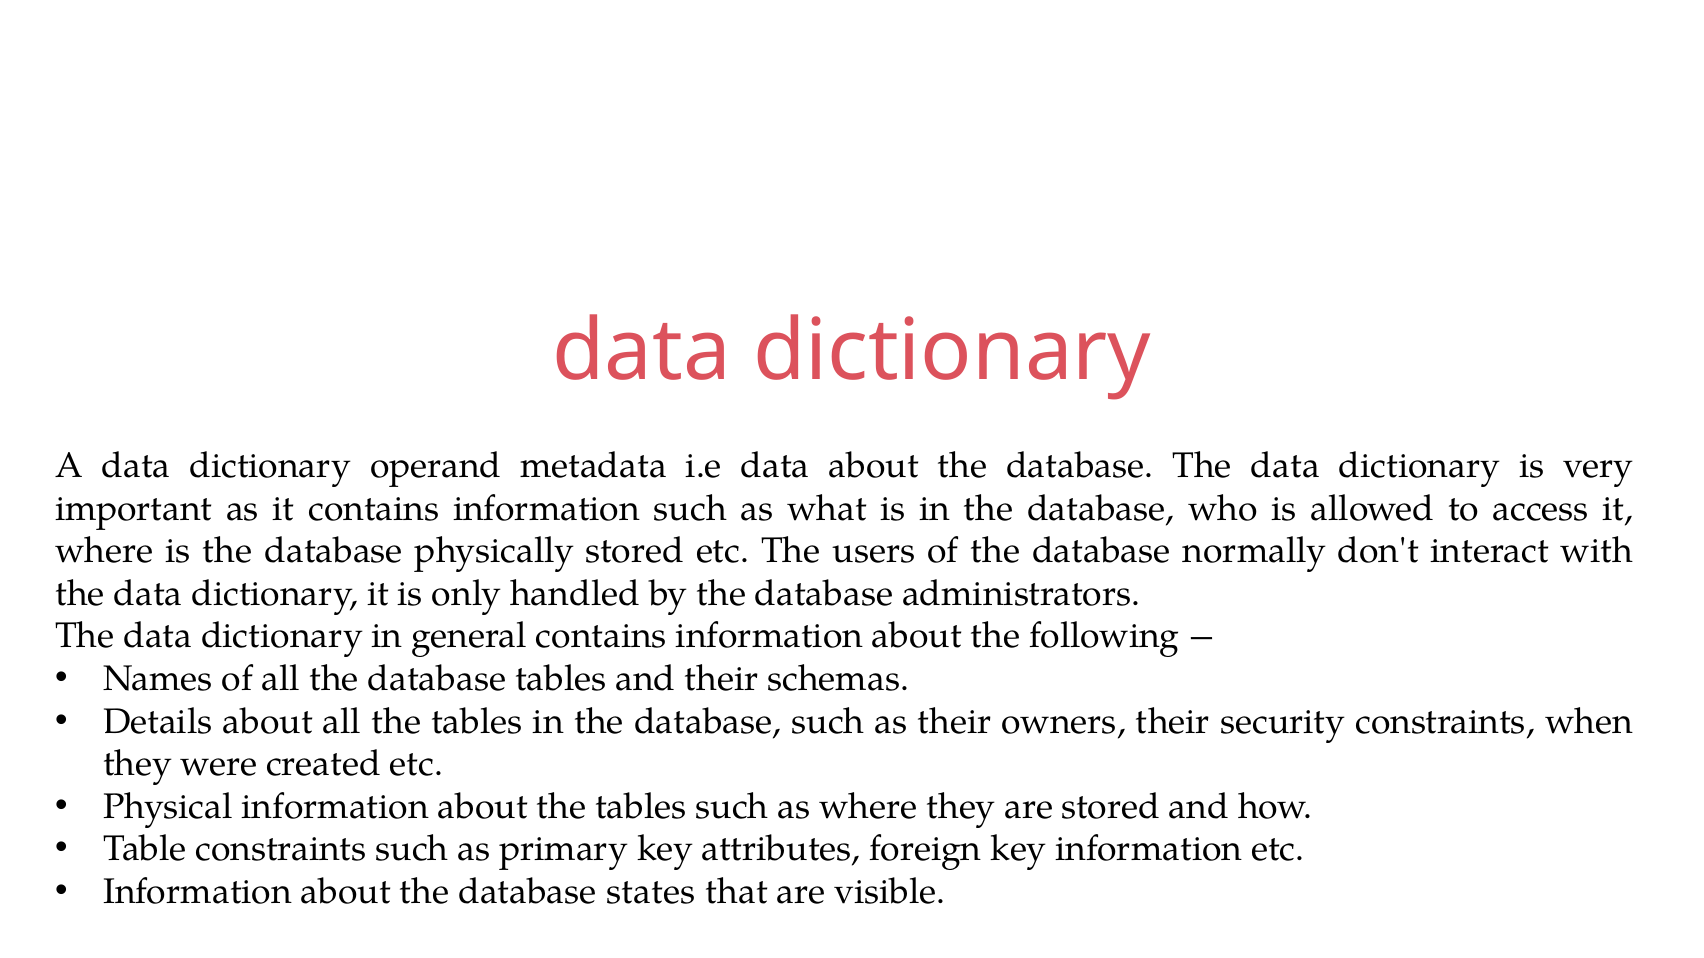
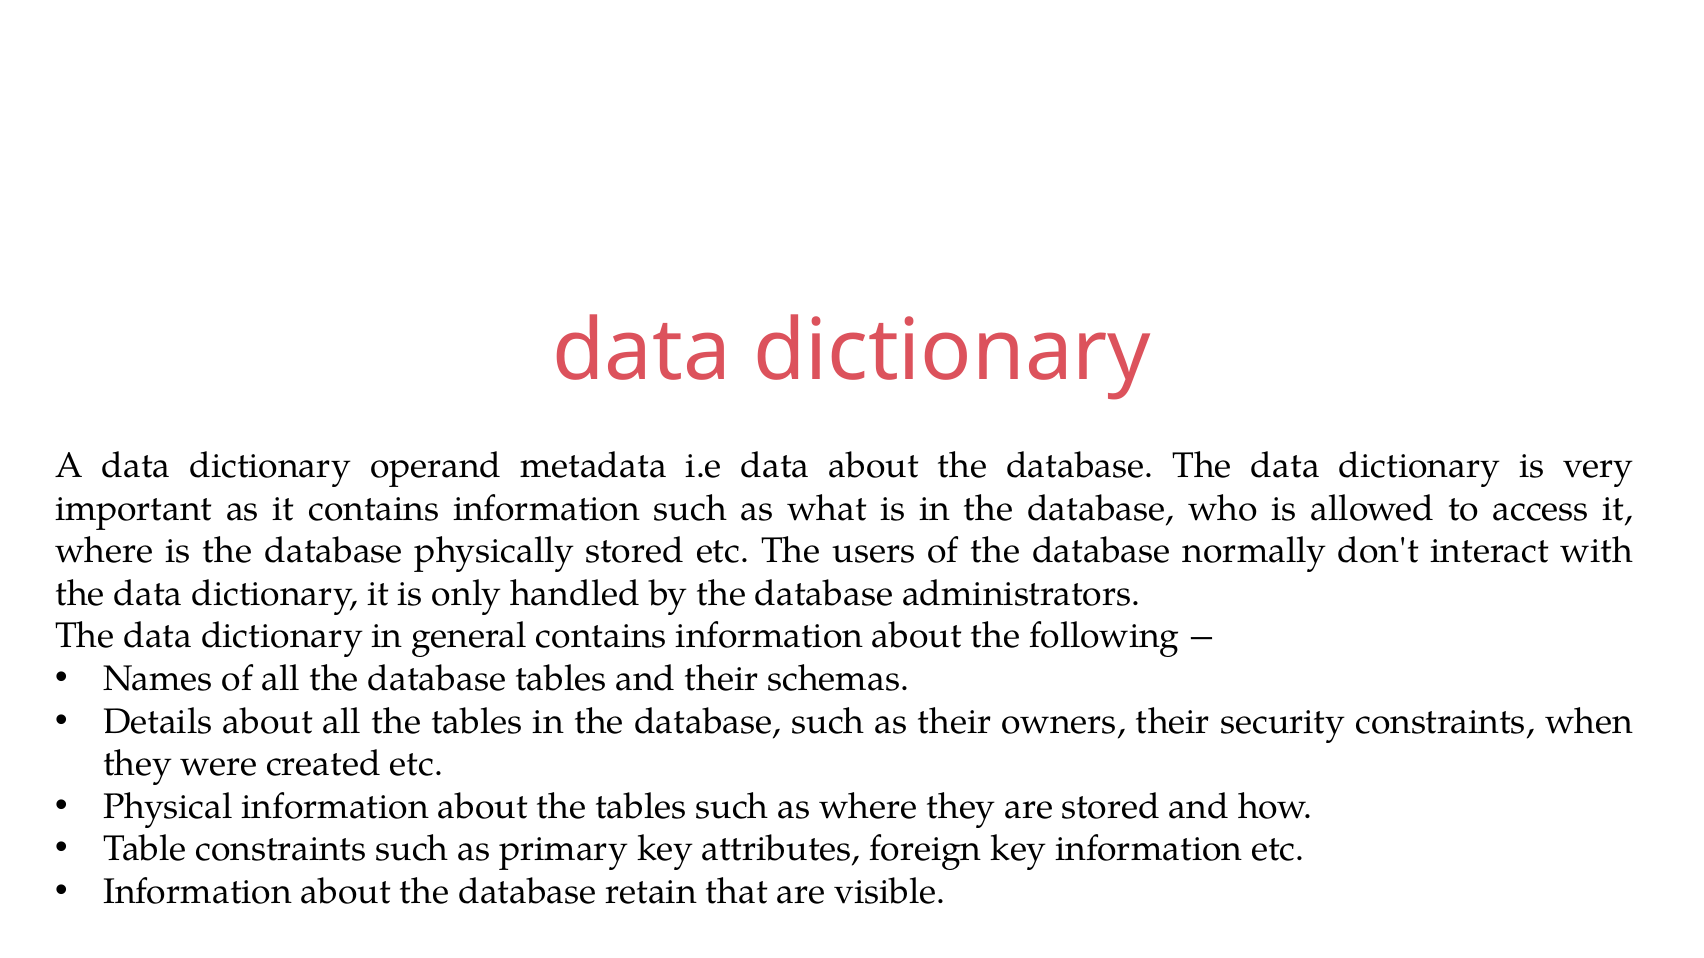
states: states -> retain (651, 892)
